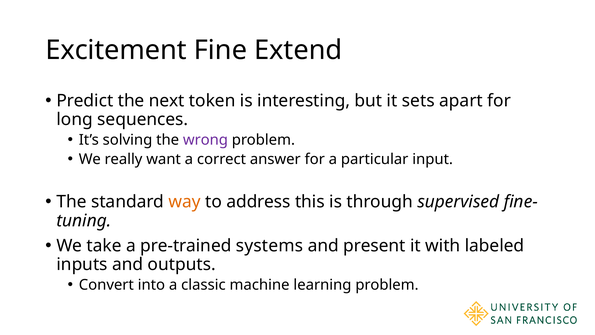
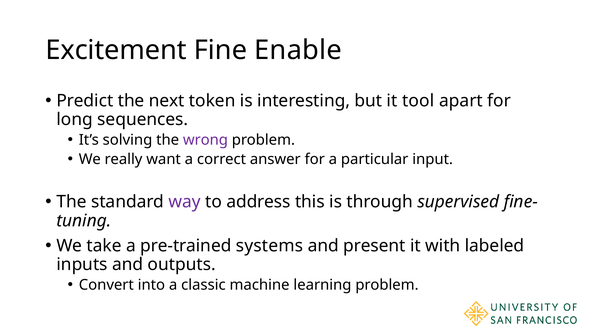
Extend: Extend -> Enable (298, 50)
sets: sets -> tool (418, 101)
way colour: orange -> purple (185, 202)
